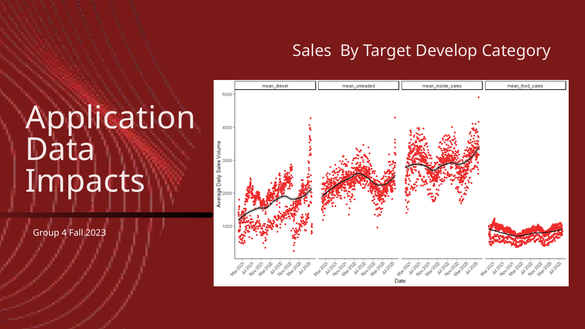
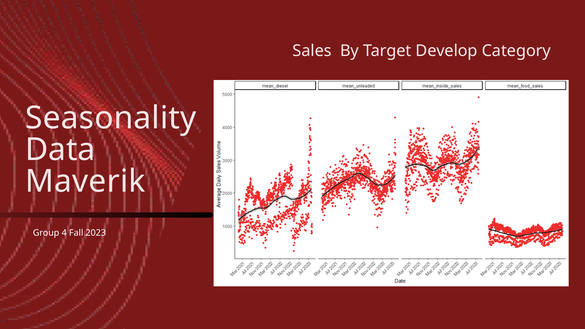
Application: Application -> Seasonality (111, 118)
Impacts: Impacts -> Maverik (85, 181)
